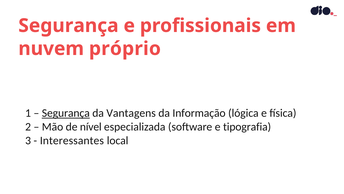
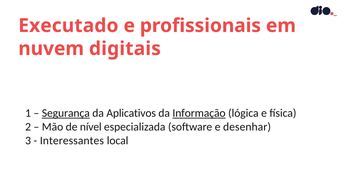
Segurança: Segurança -> Executado (68, 26)
próprio: próprio -> digitais (125, 49)
Vantagens: Vantagens -> Aplicativos (131, 113)
Informação underline: none -> present (199, 113)
tipografia: tipografia -> desenhar (247, 127)
